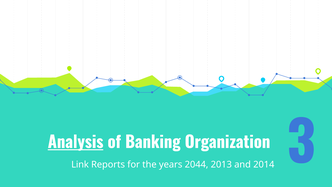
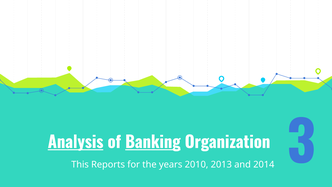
Banking underline: none -> present (153, 142)
Link: Link -> This (80, 164)
2044: 2044 -> 2010 (197, 164)
